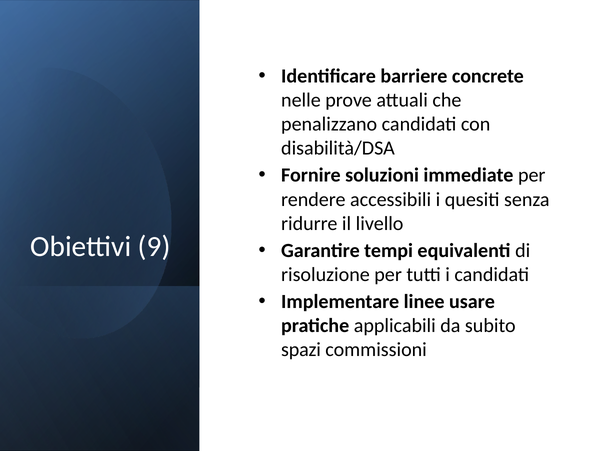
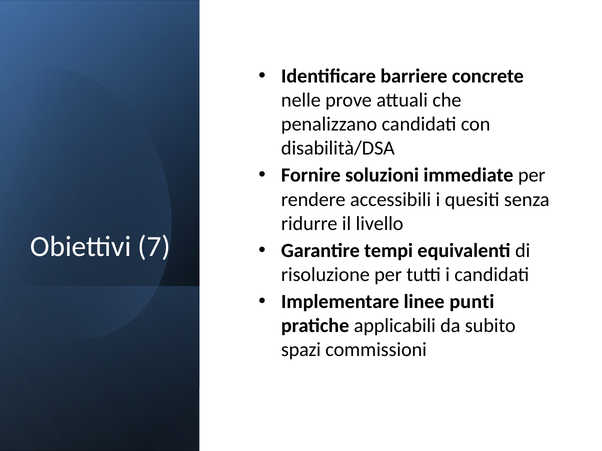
9: 9 -> 7 (154, 247)
usare: usare -> punti (472, 302)
